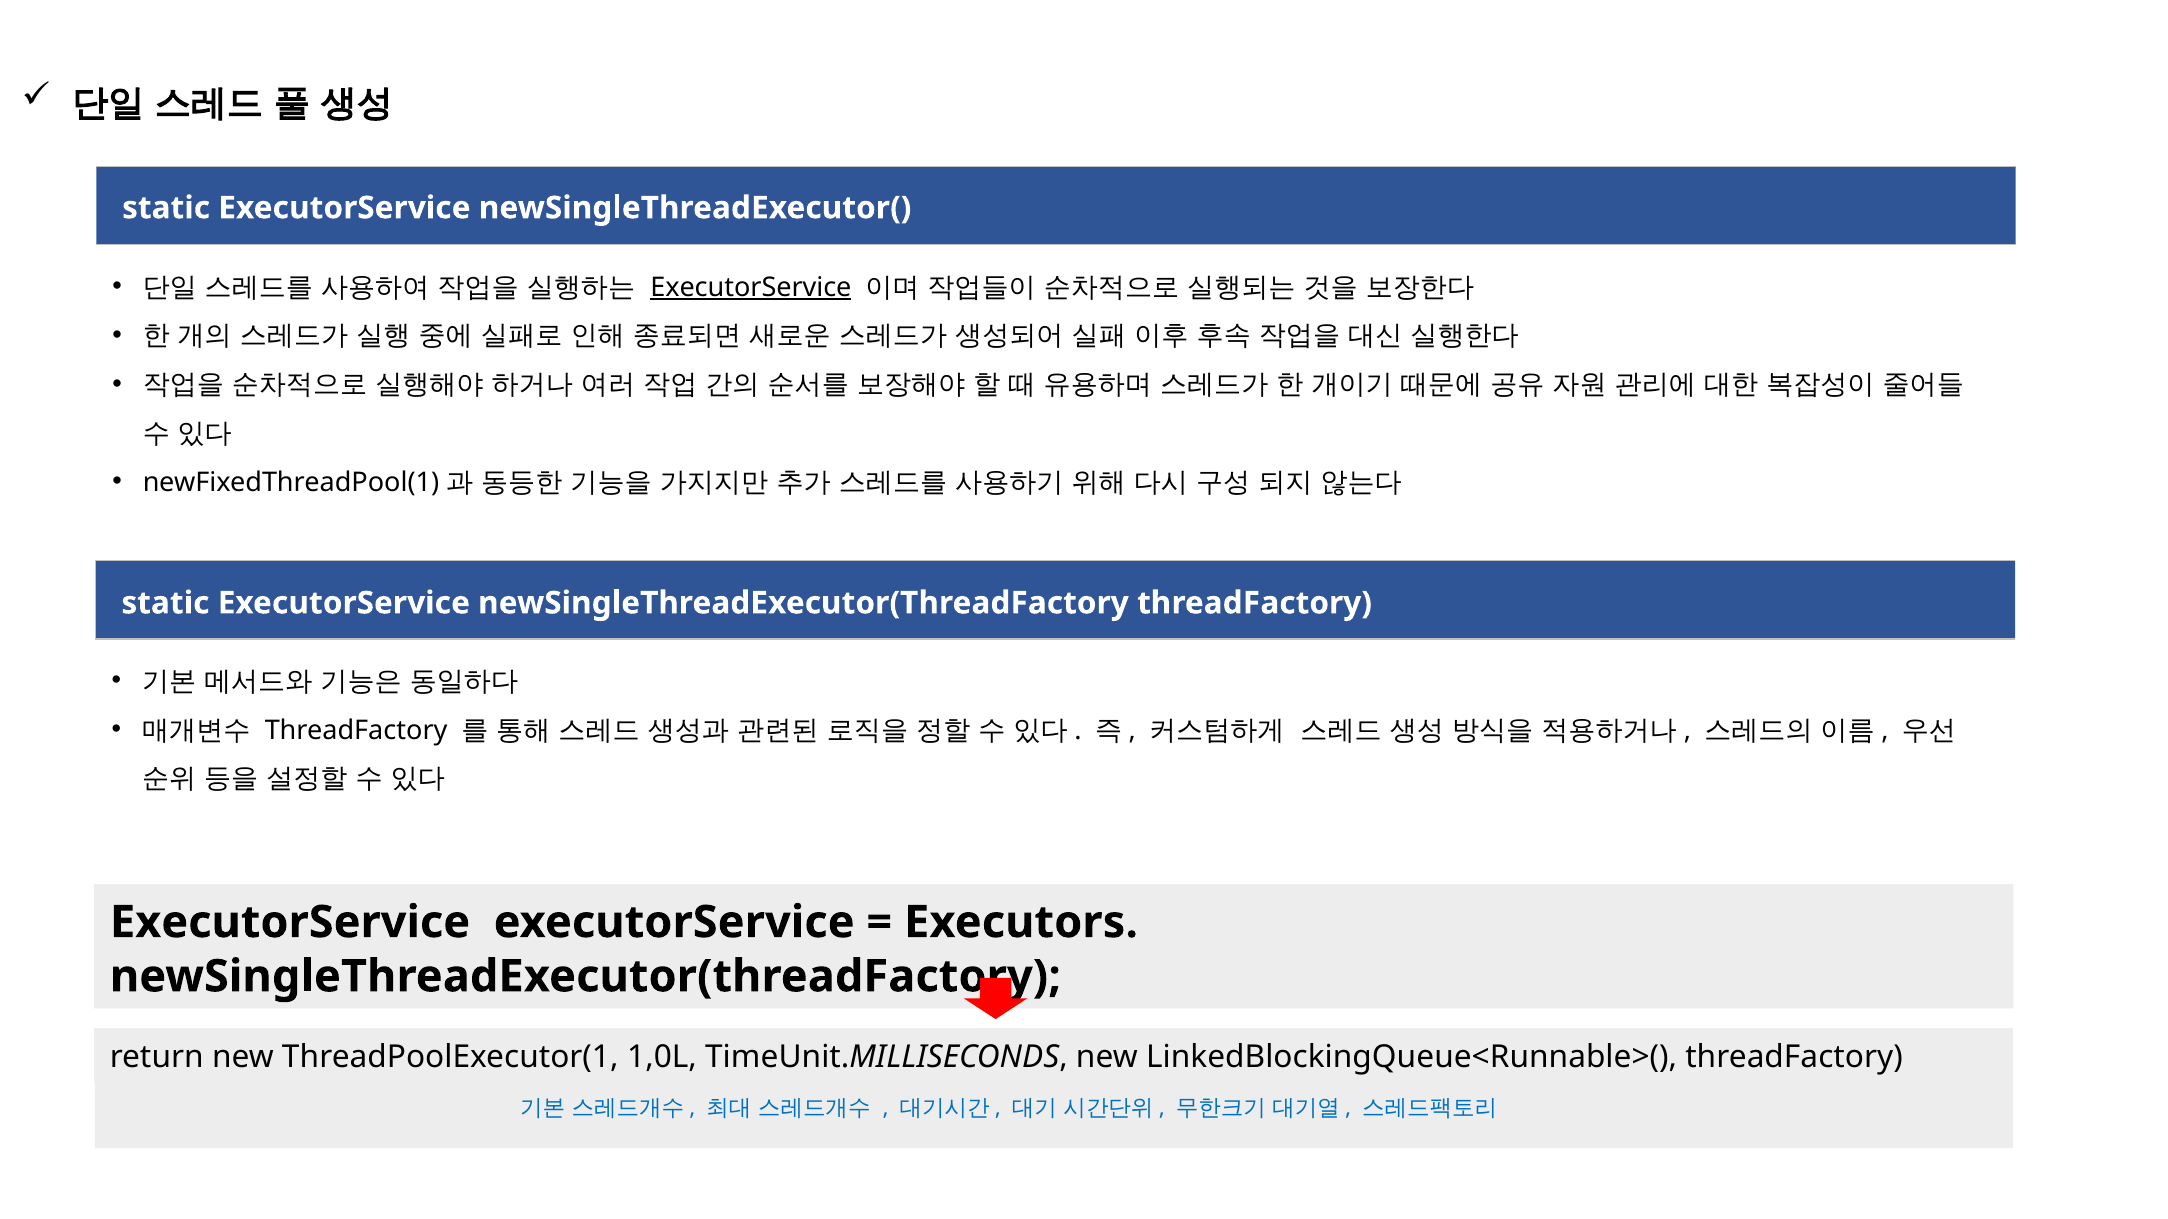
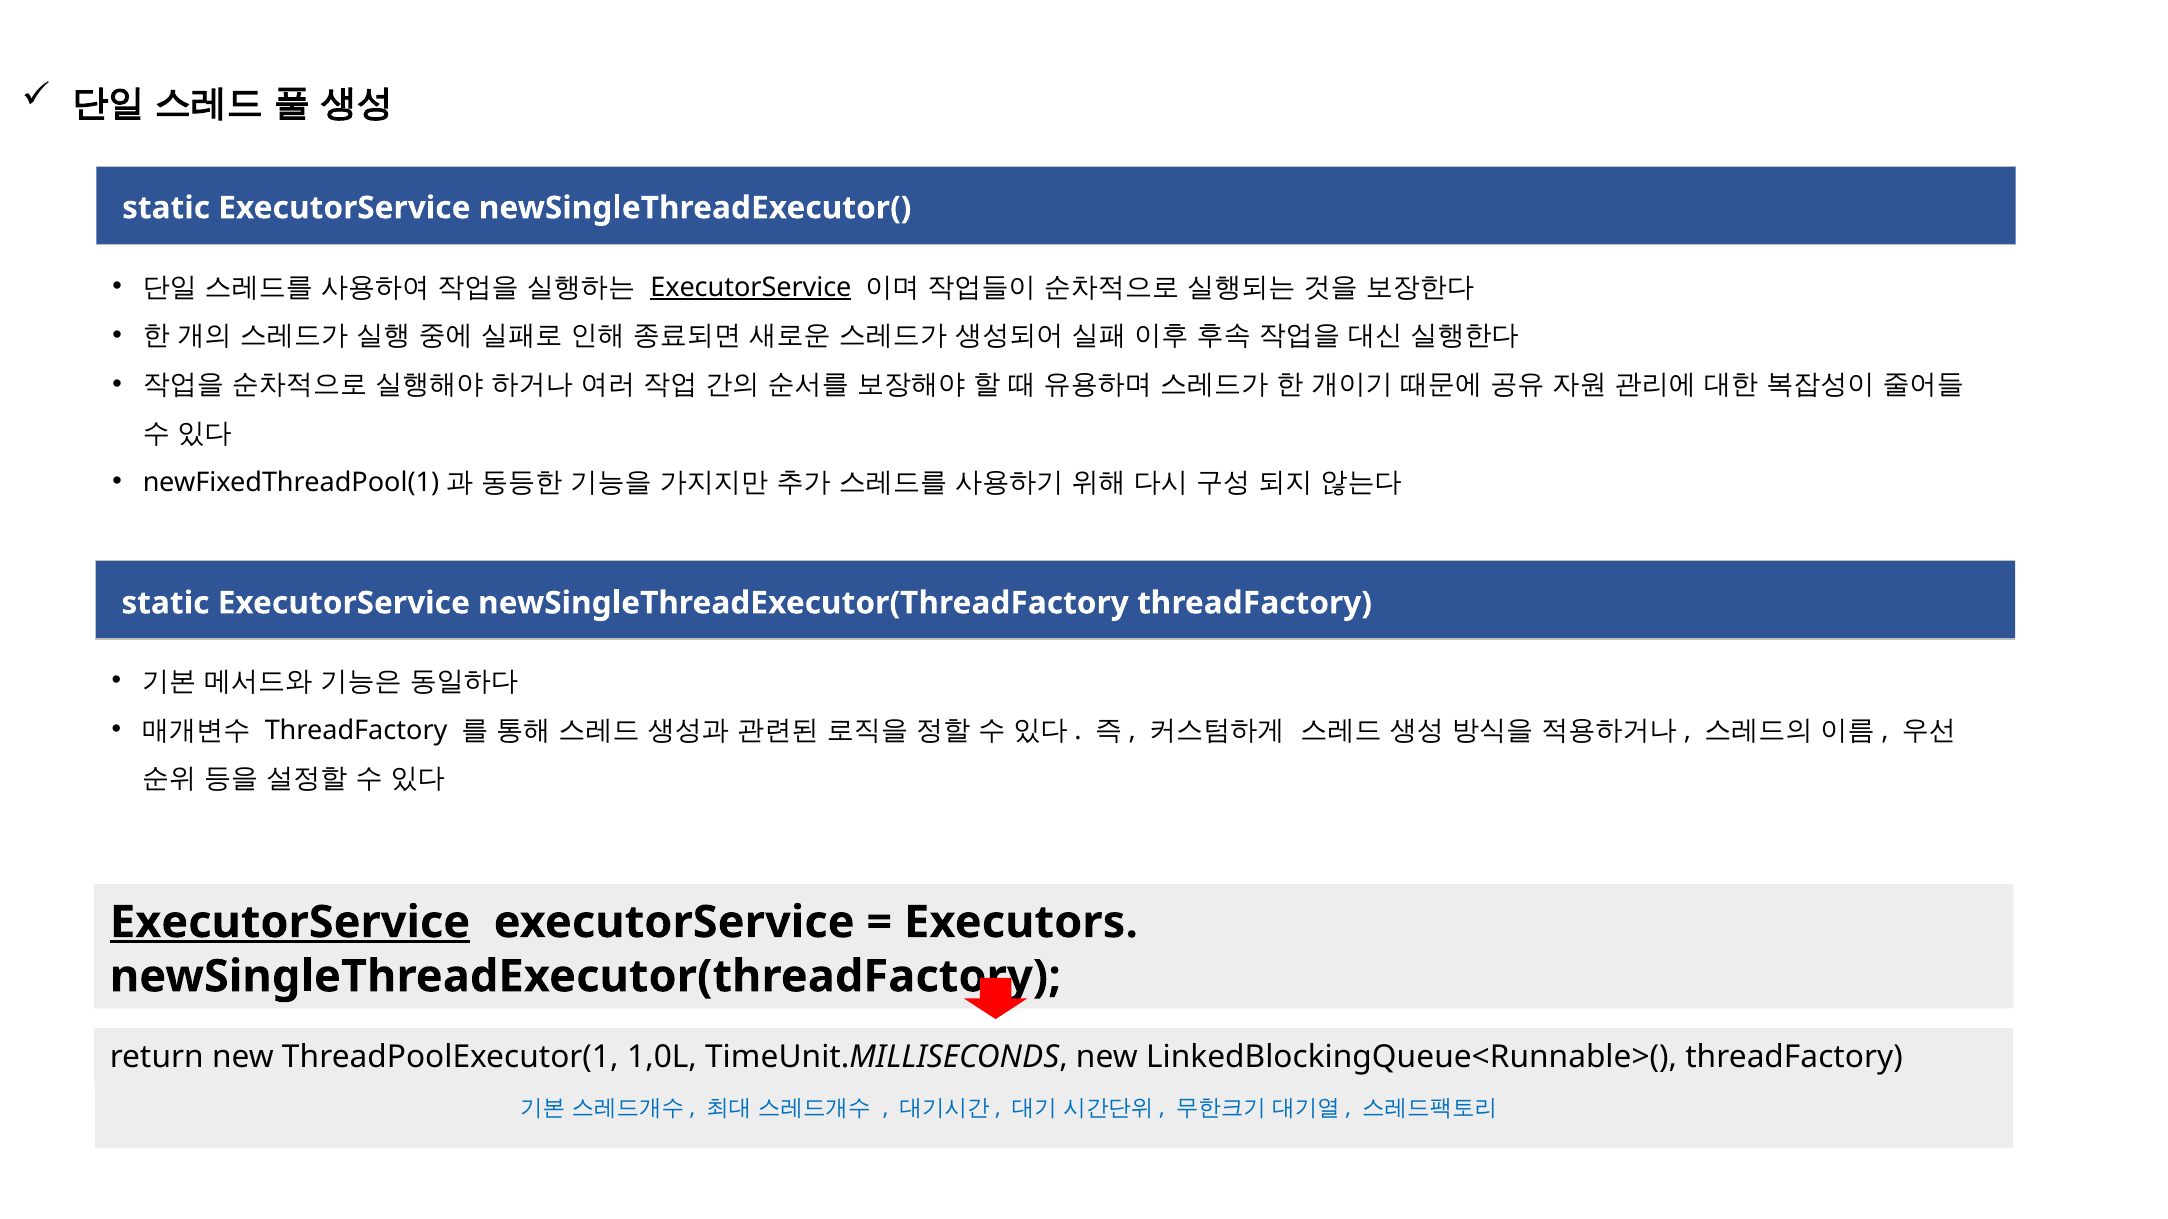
ExecutorService underline: none -> present (290, 923)
